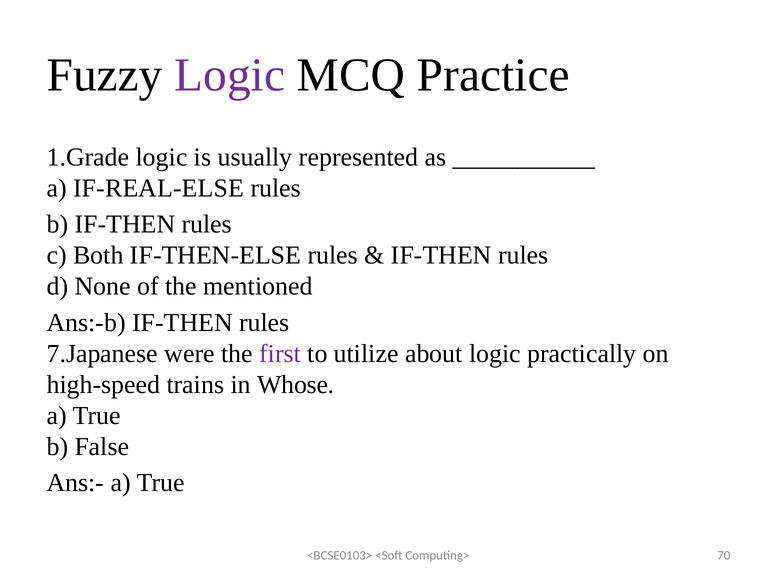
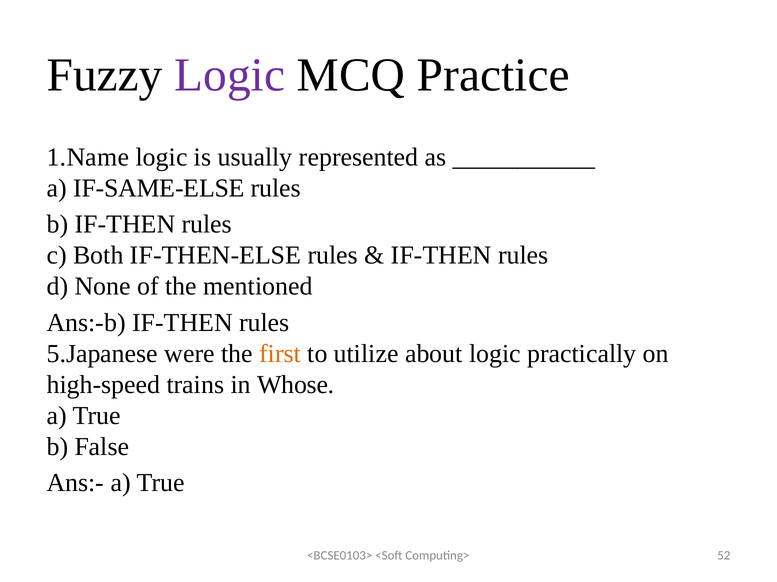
1.Grade: 1.Grade -> 1.Name (88, 157)
IF-REAL-ELSE: IF-REAL-ELSE -> IF-SAME-ELSE (159, 188)
7.Japanese: 7.Japanese -> 5.Japanese (102, 354)
first colour: purple -> orange (280, 354)
70: 70 -> 52 (724, 556)
